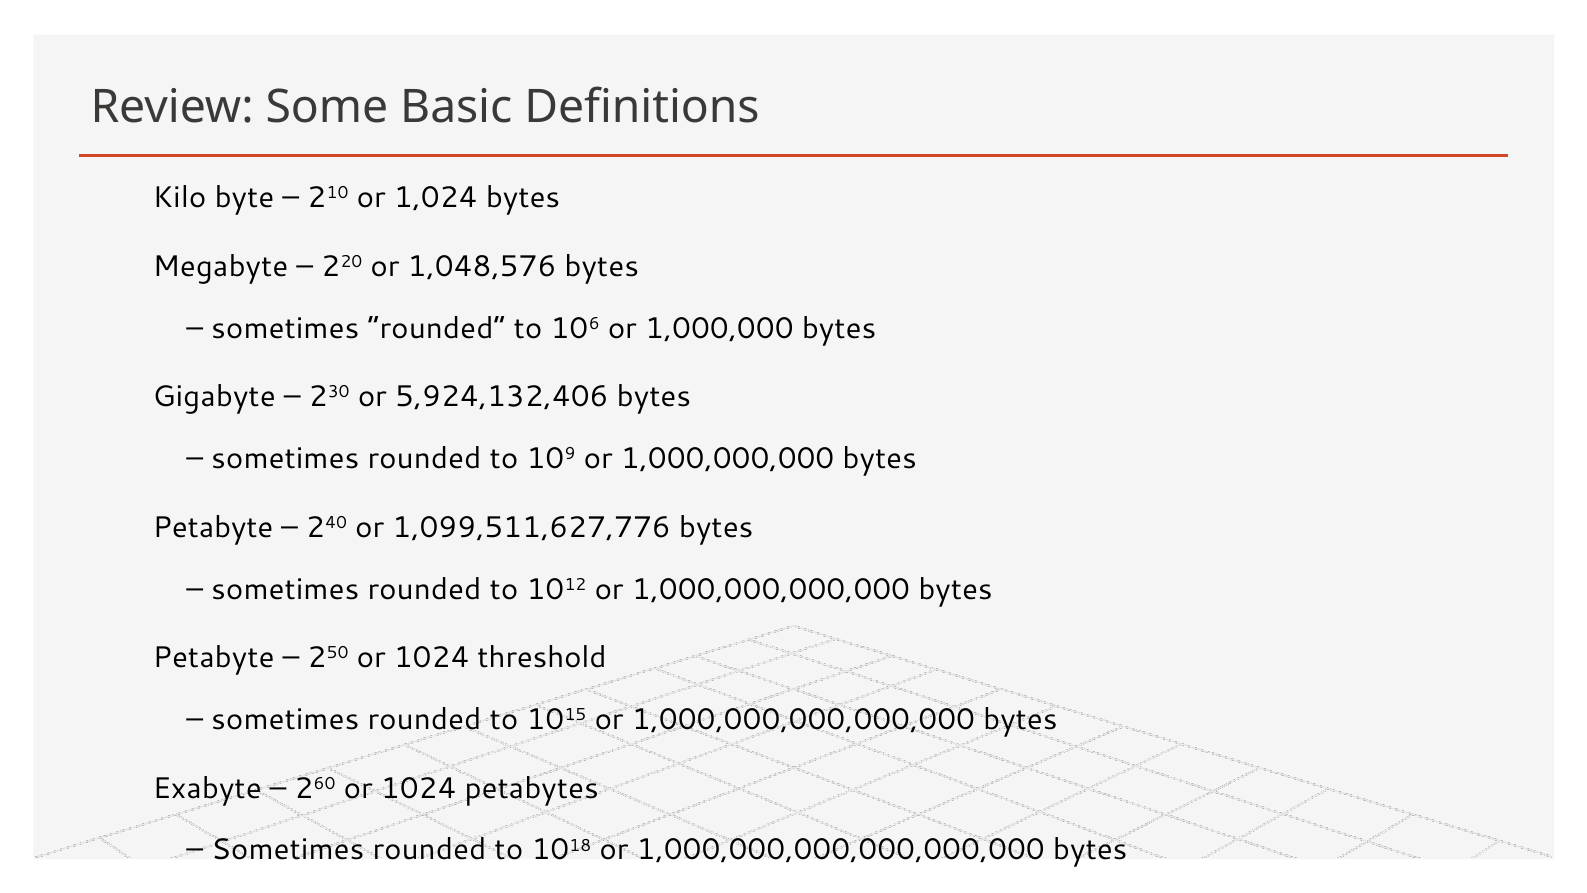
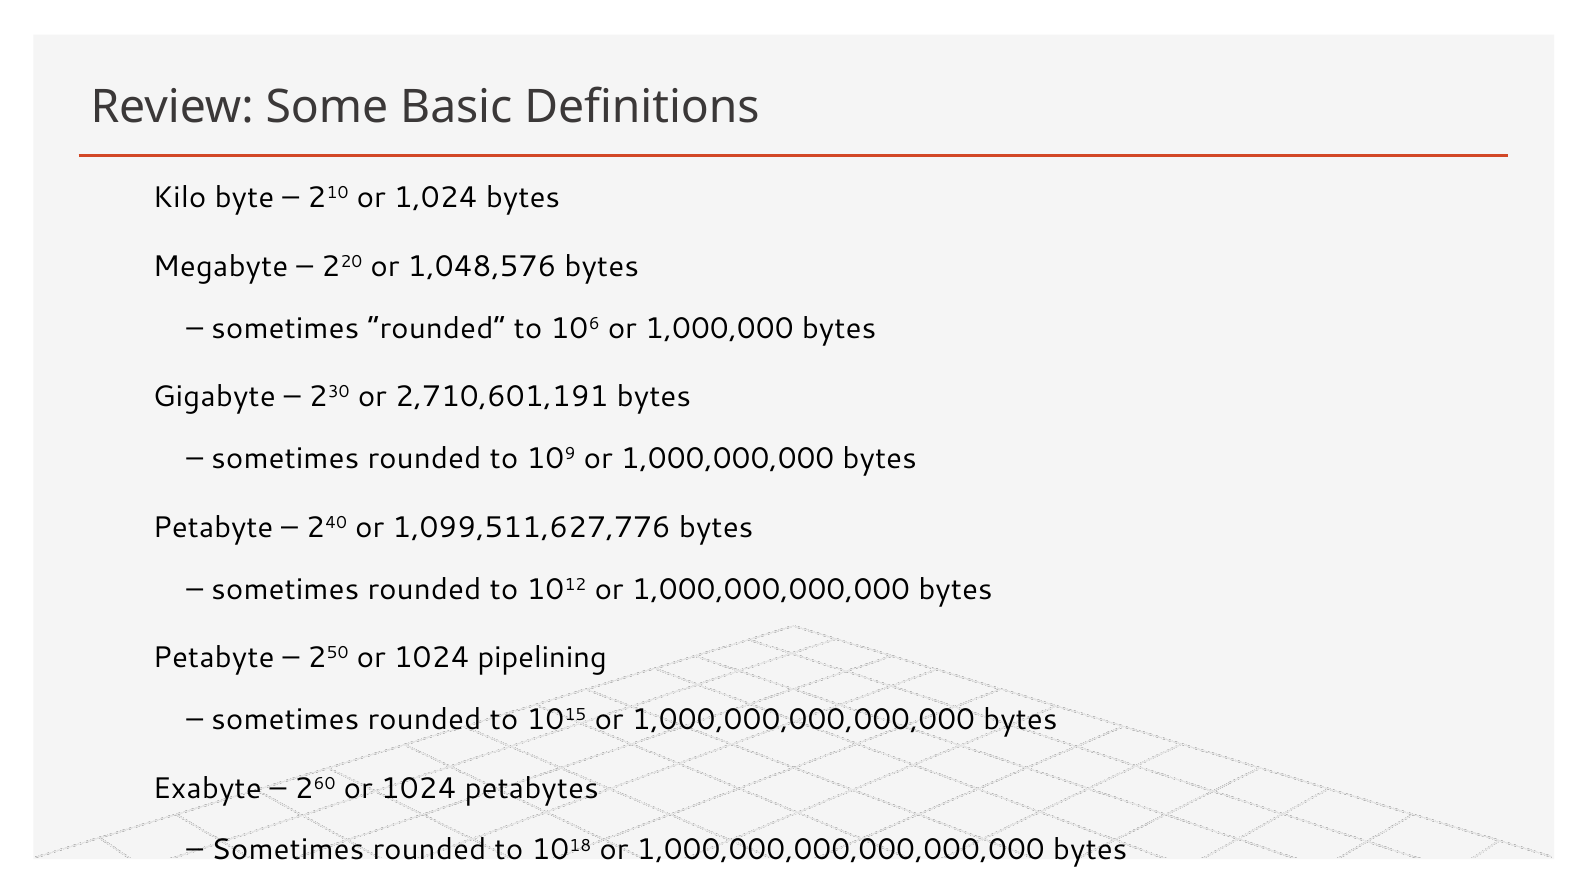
5,924,132,406: 5,924,132,406 -> 2,710,601,191 (502, 397)
threshold: threshold -> pipelining (542, 658)
